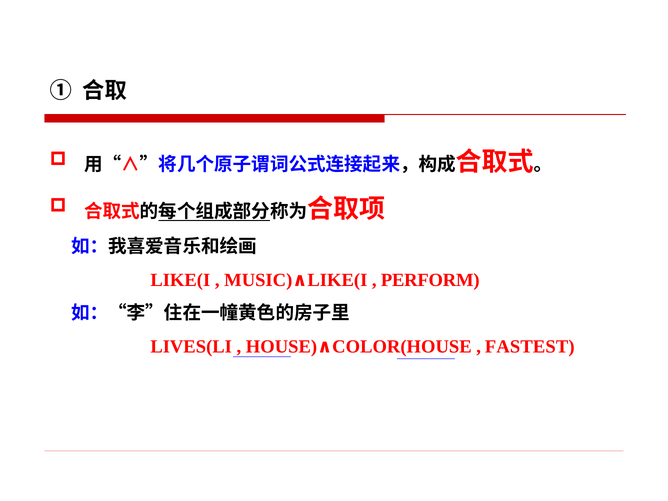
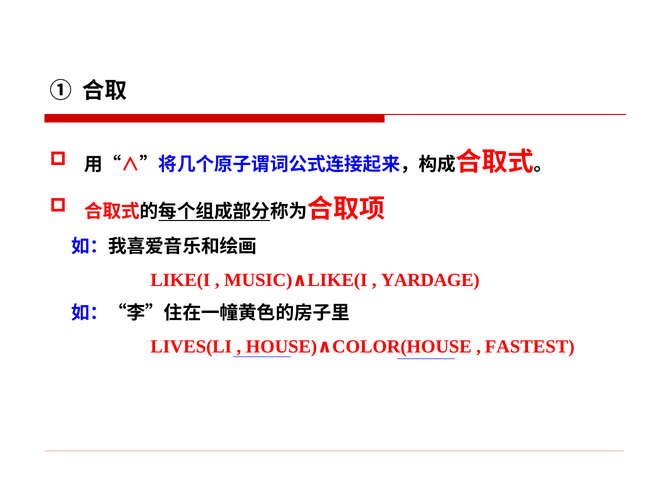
PERFORM: PERFORM -> YARDAGE (430, 280)
